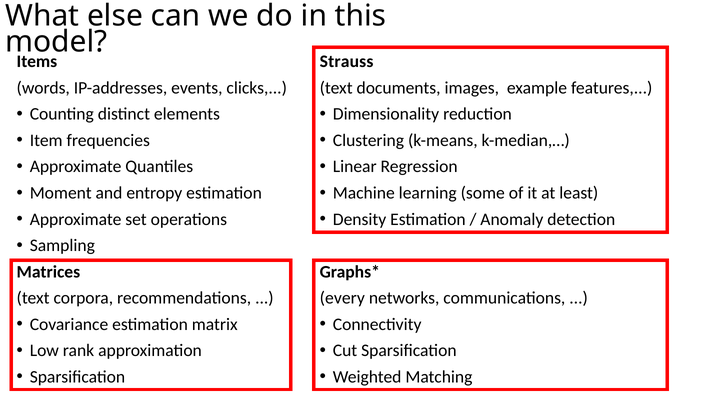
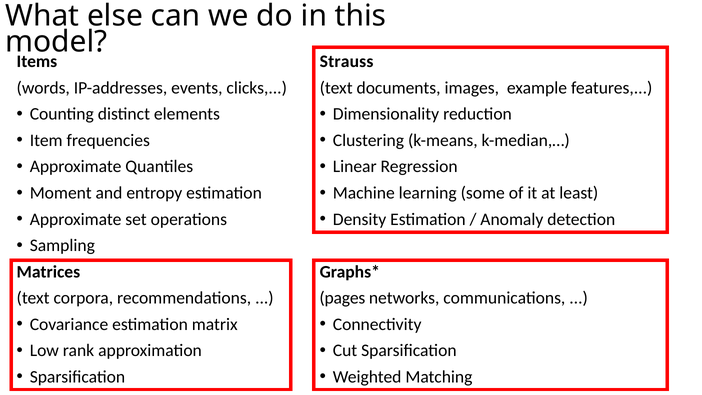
every: every -> pages (342, 298)
